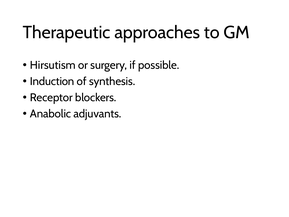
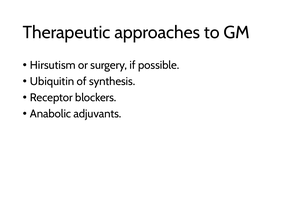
Induction: Induction -> Ubiquitin (52, 81)
